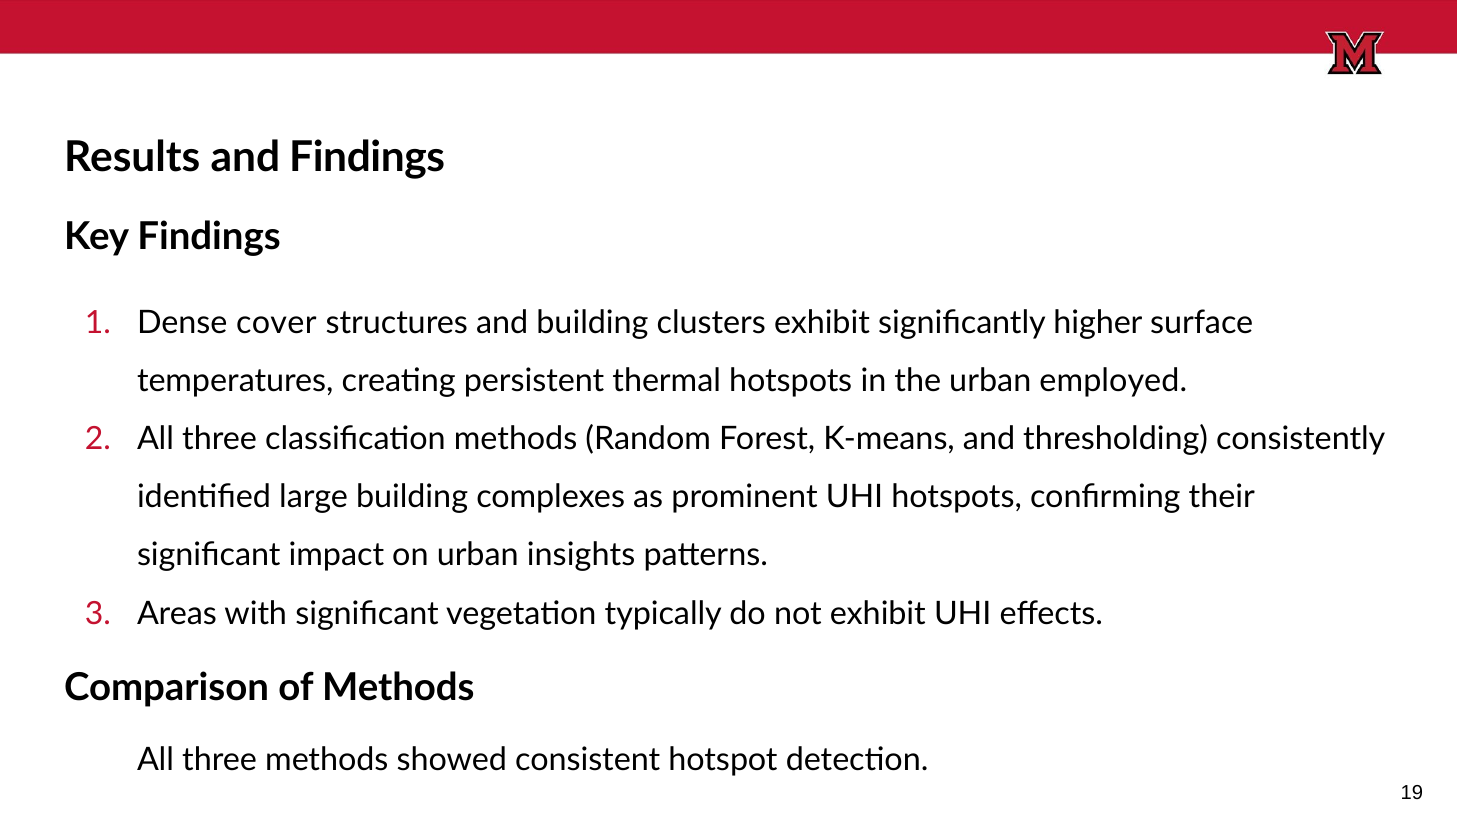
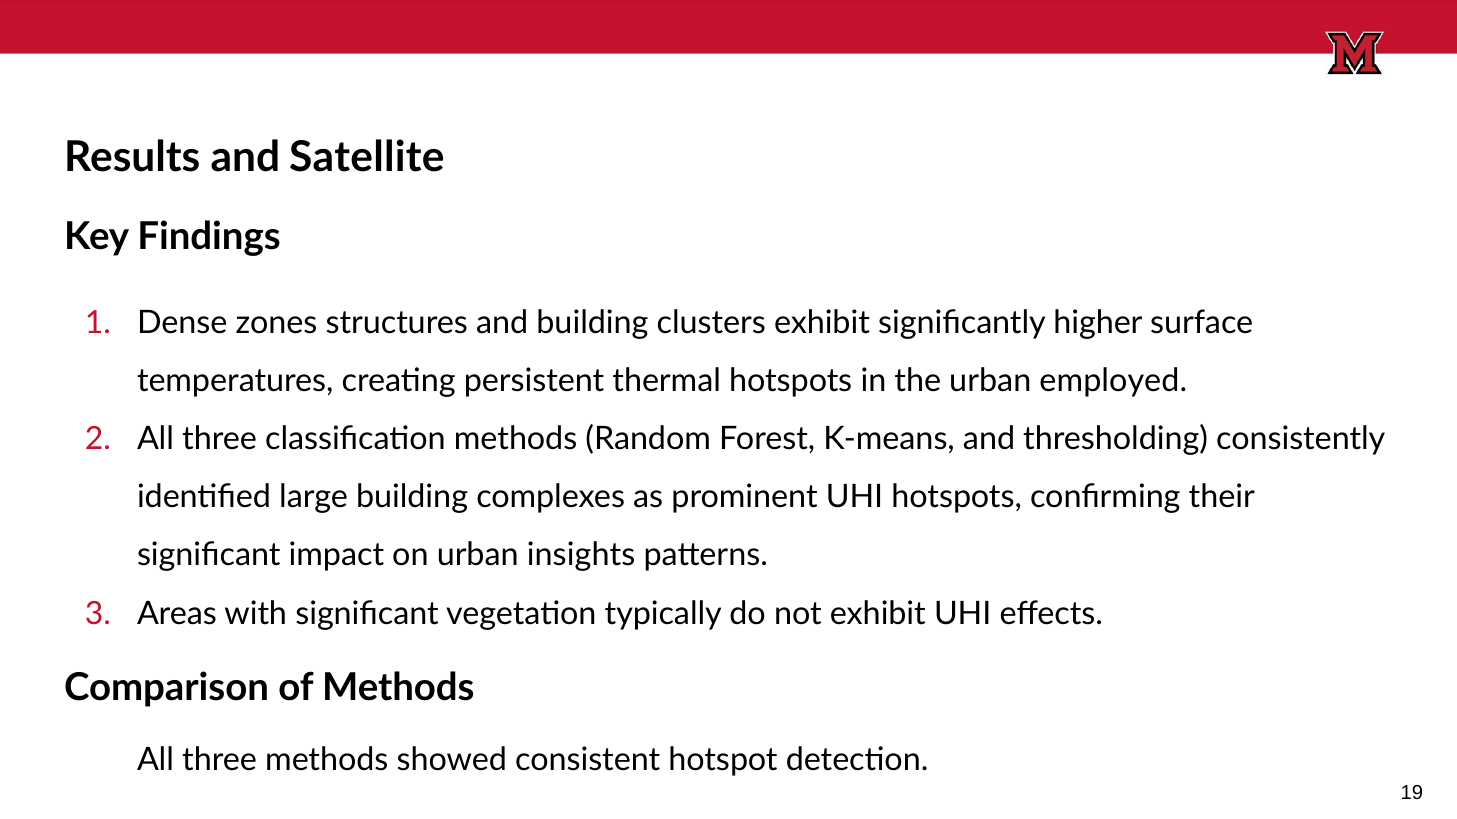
and Findings: Findings -> Satellite (367, 158)
cover: cover -> zones (277, 323)
